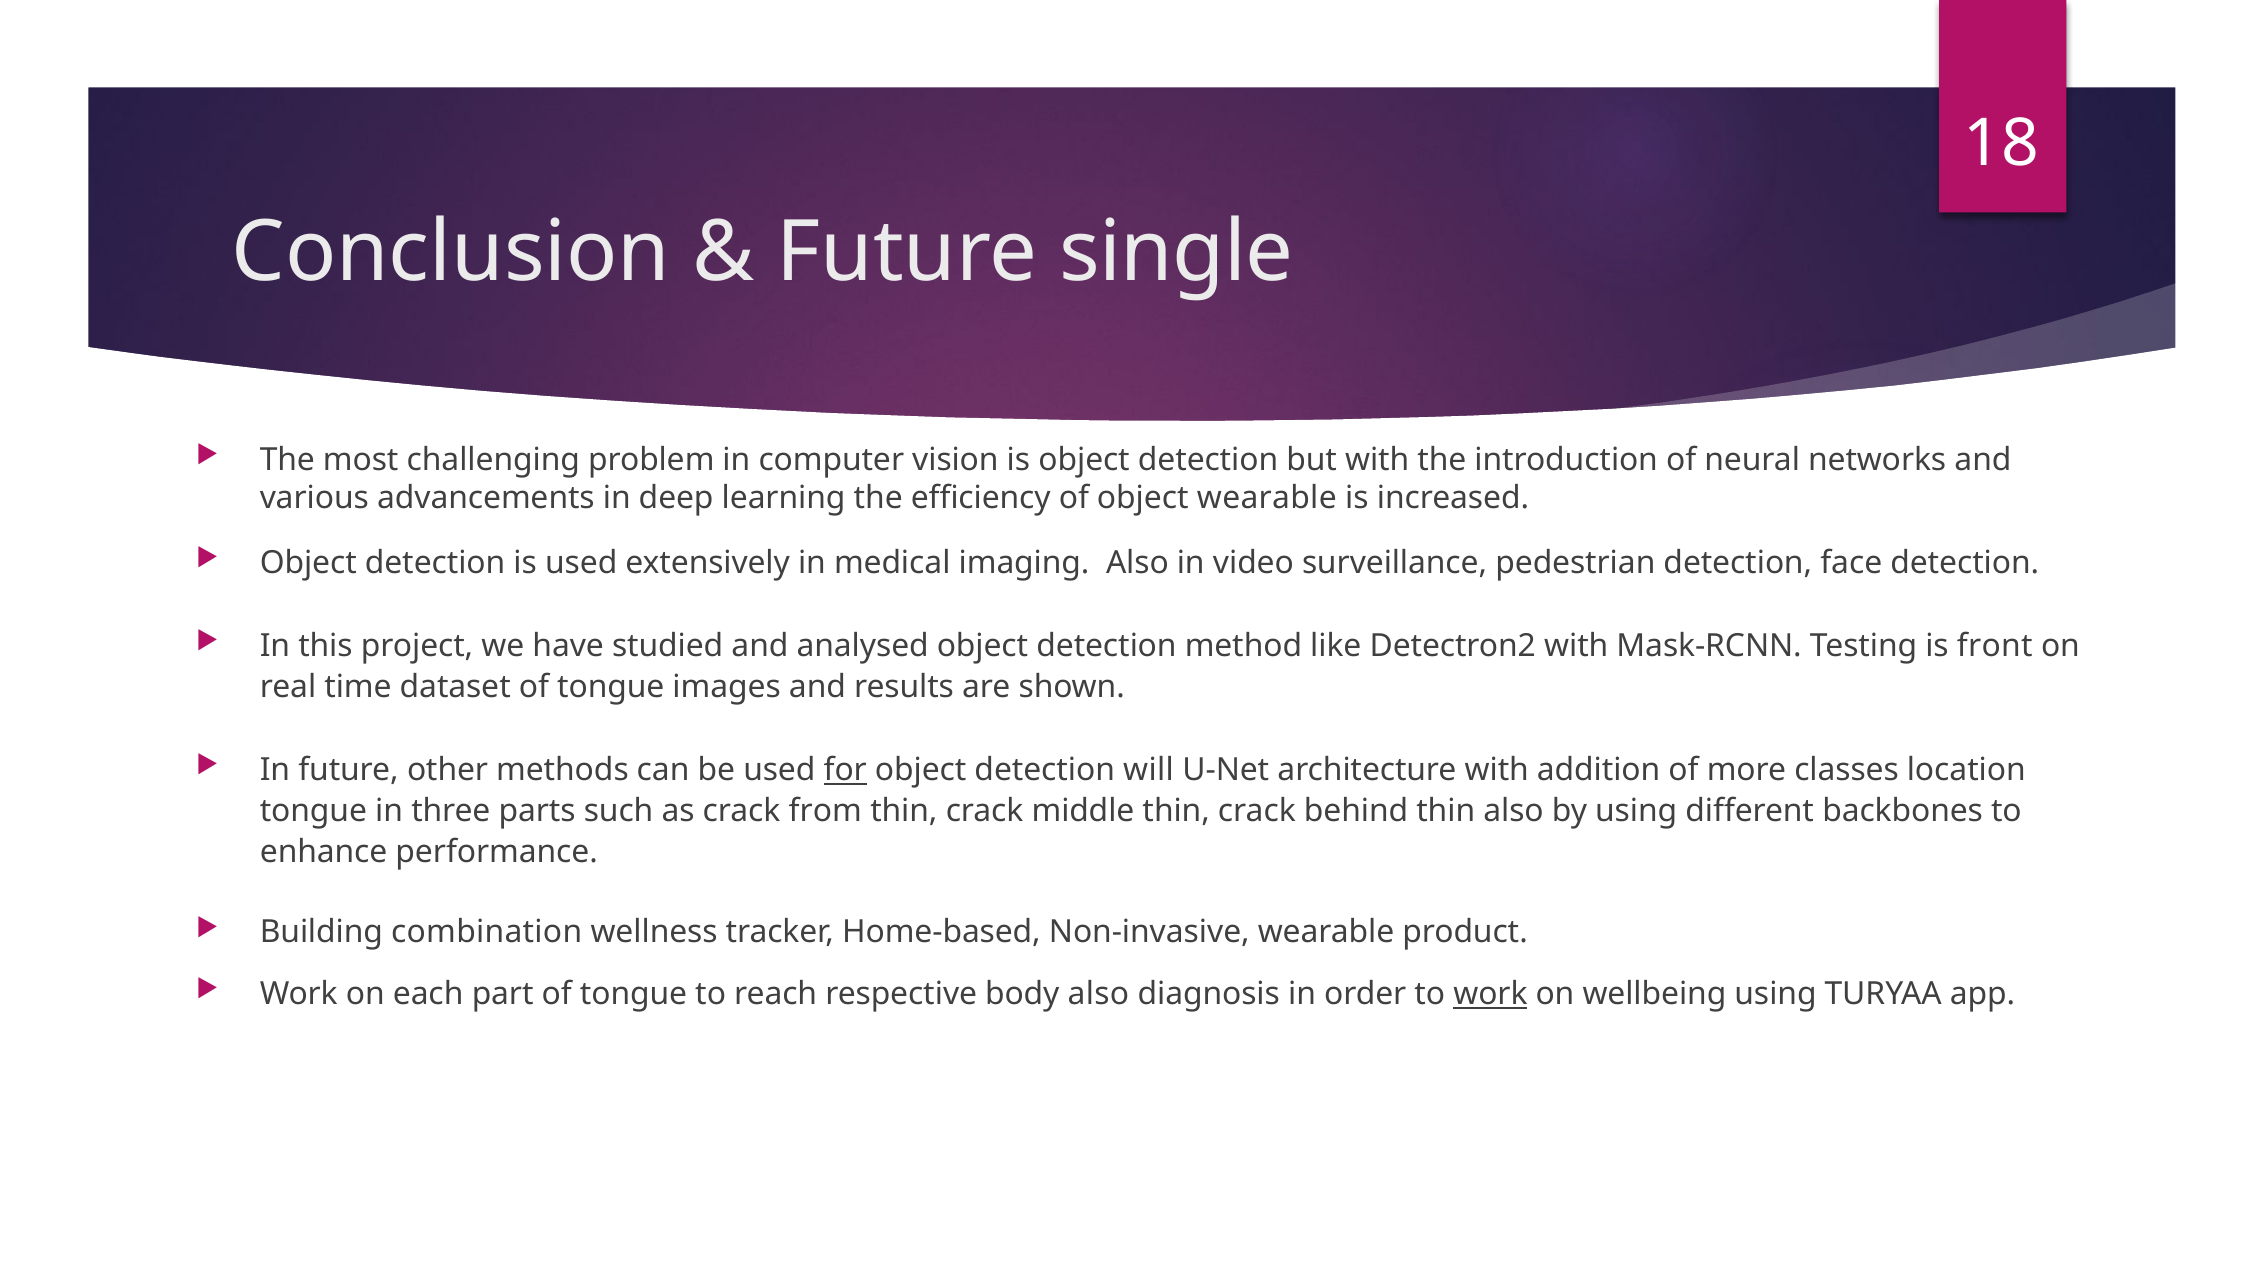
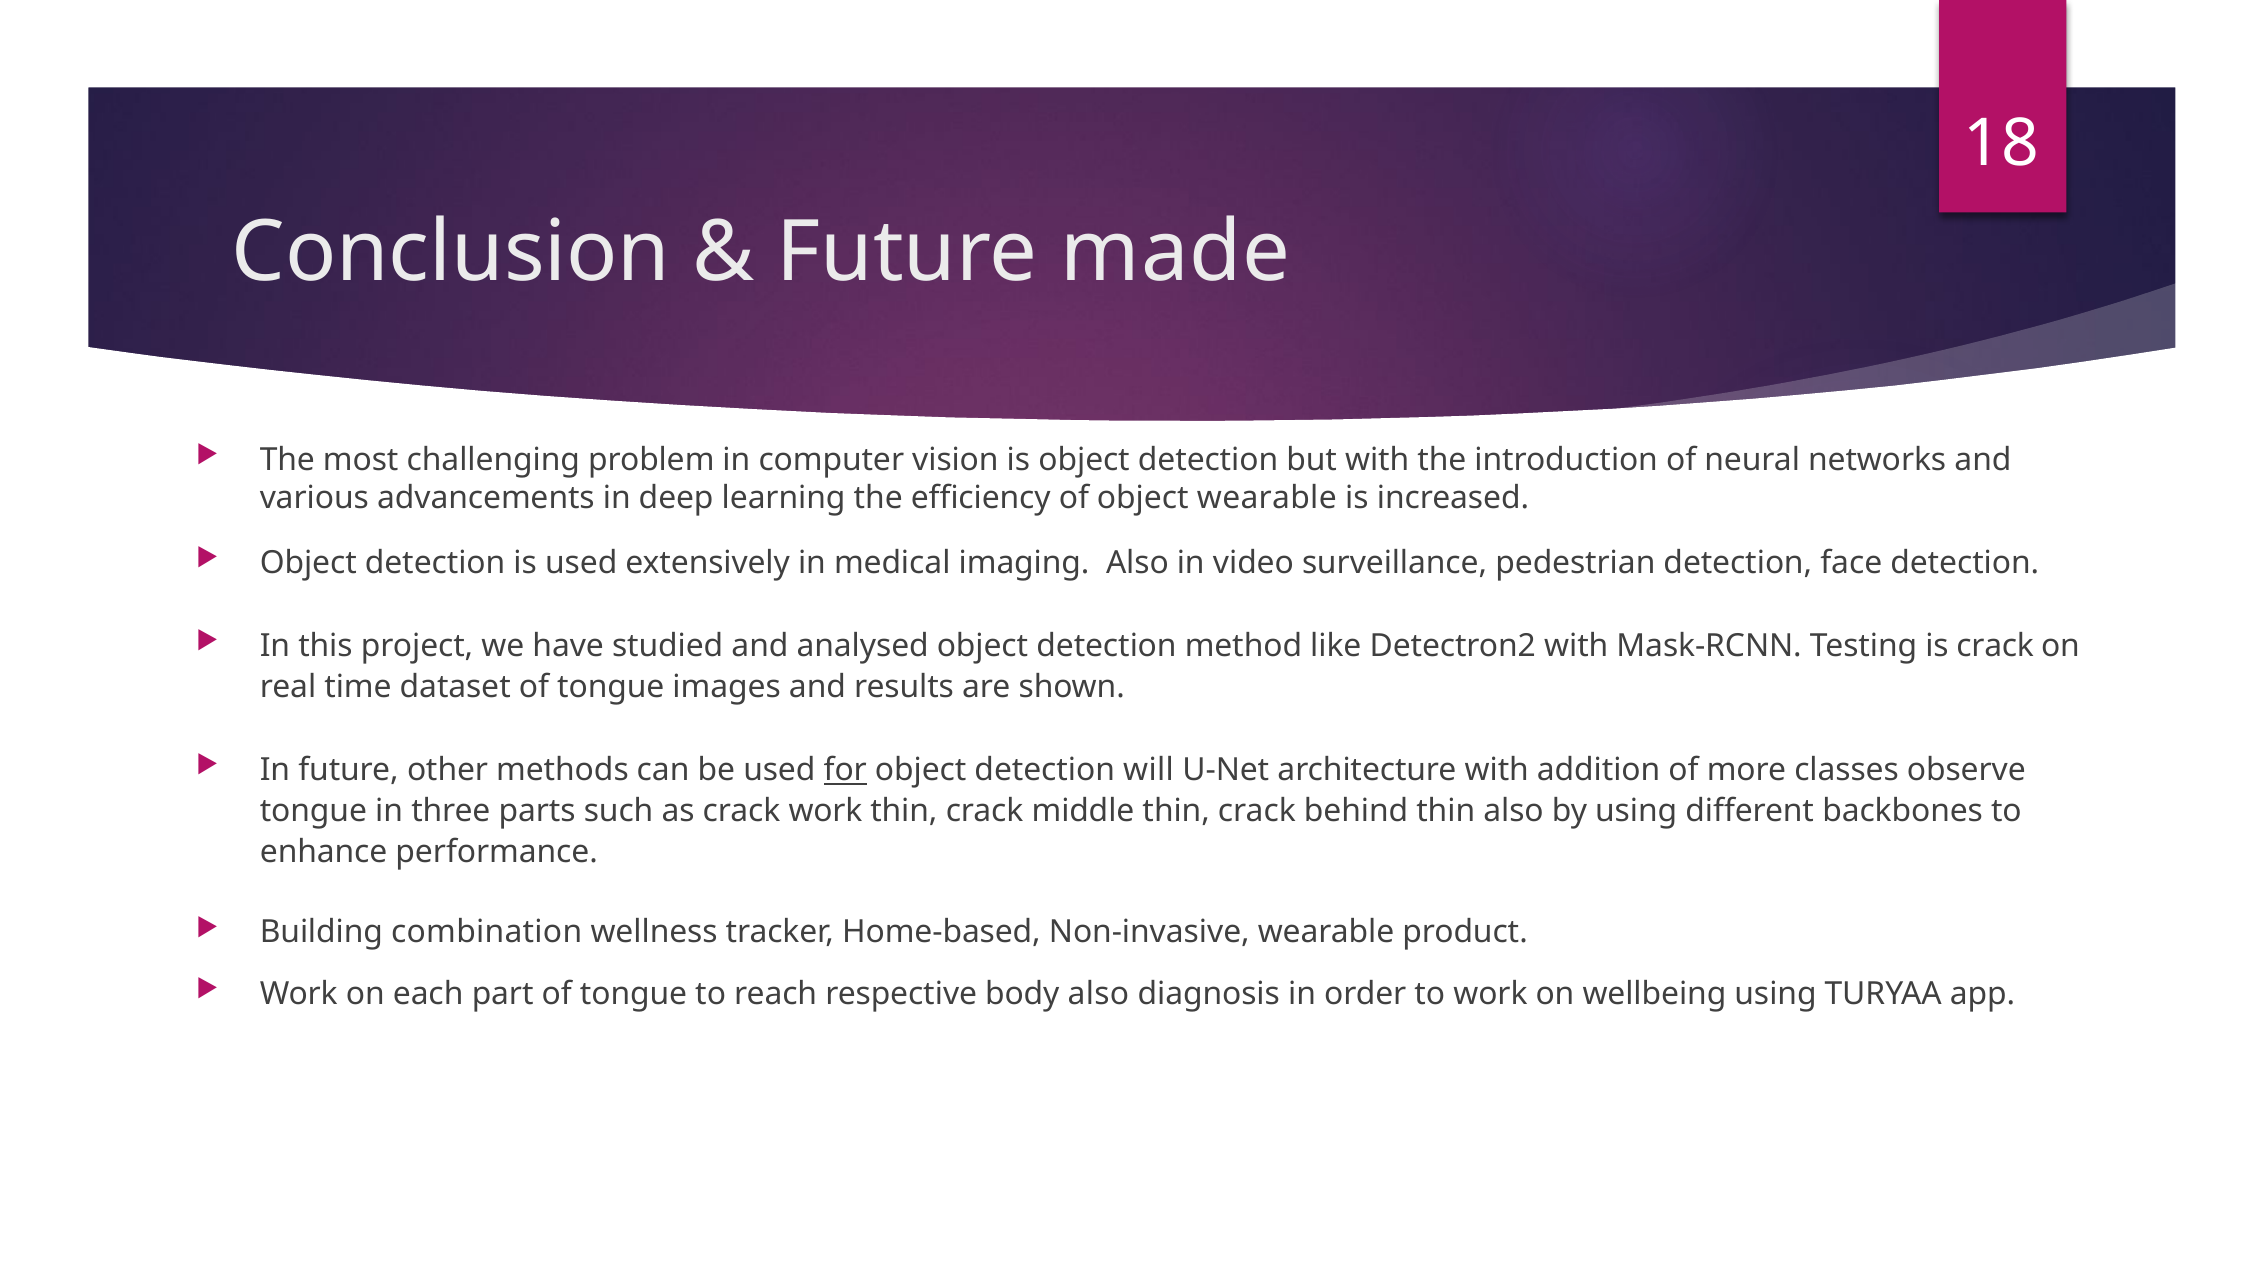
single: single -> made (1176, 252)
is front: front -> crack (1995, 646)
location: location -> observe (1966, 770)
crack from: from -> work (825, 811)
work underline: present -> none (1490, 994)
